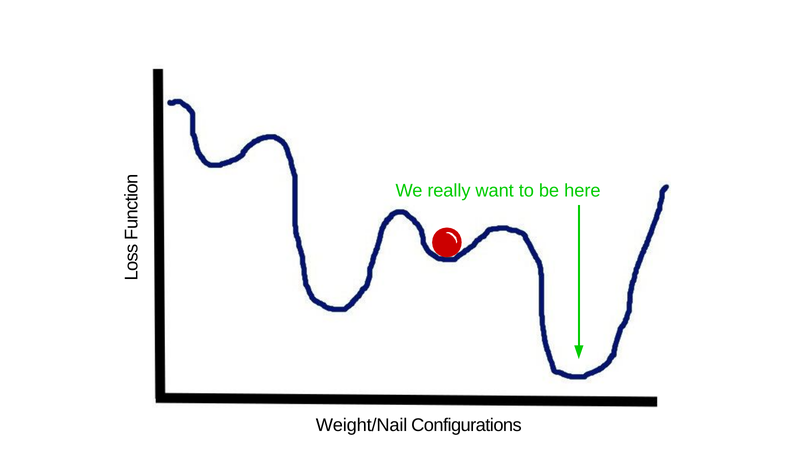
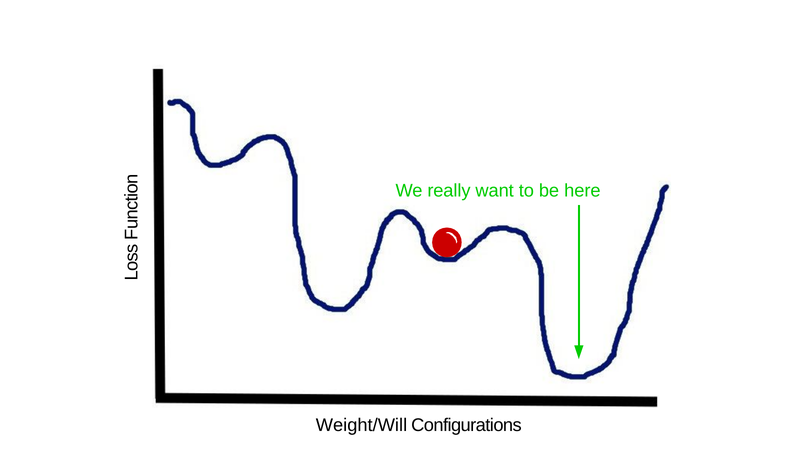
Weight/Nail: Weight/Nail -> Weight/Will (361, 425)
